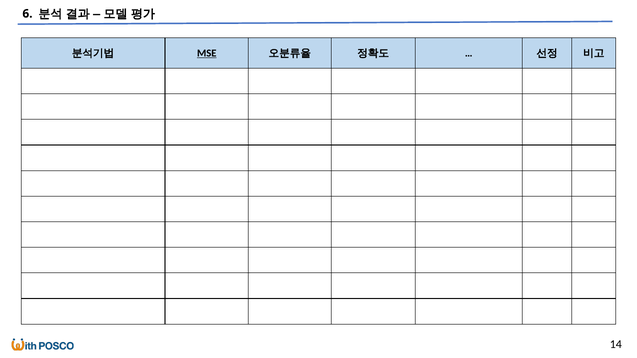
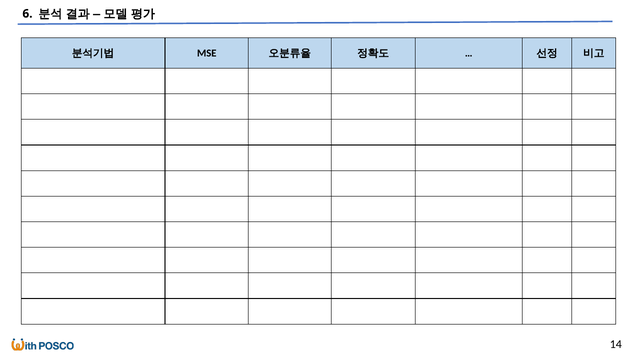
MSE underline: present -> none (207, 53)
